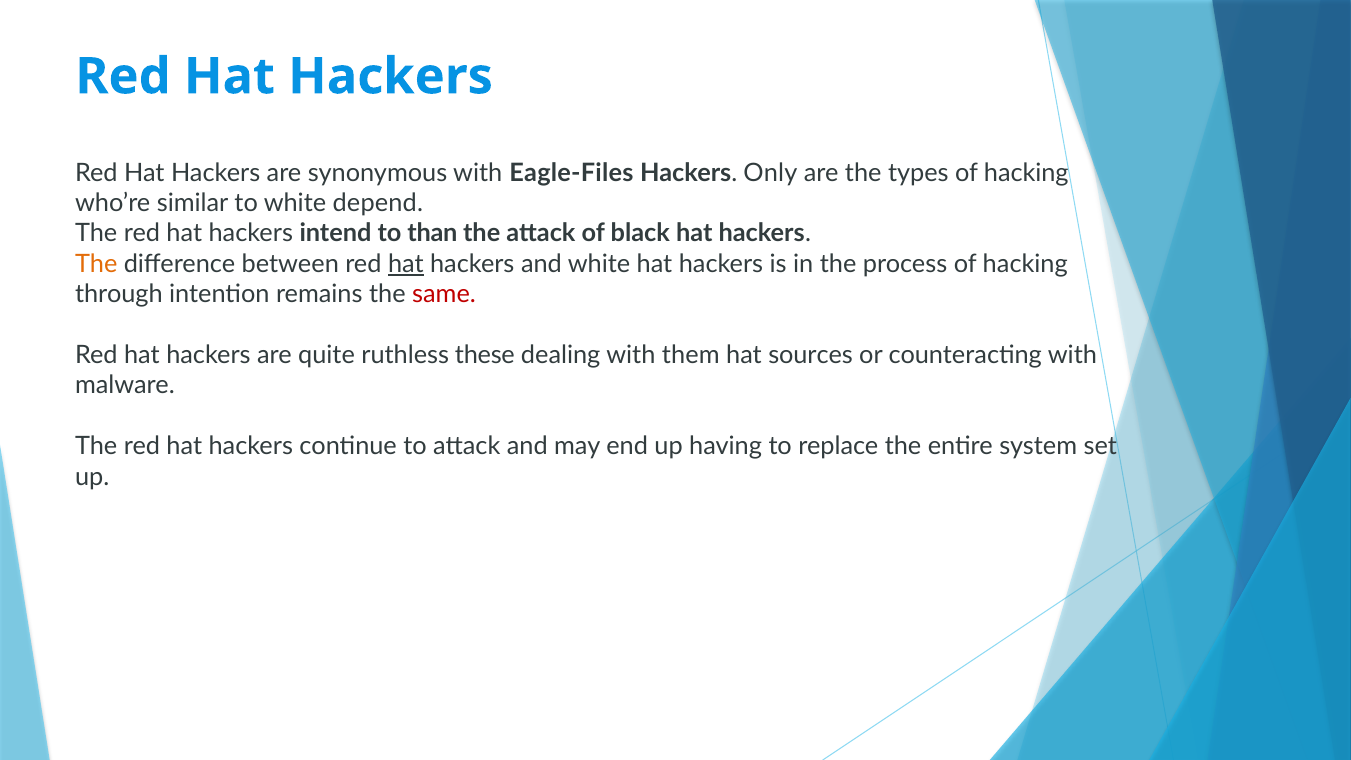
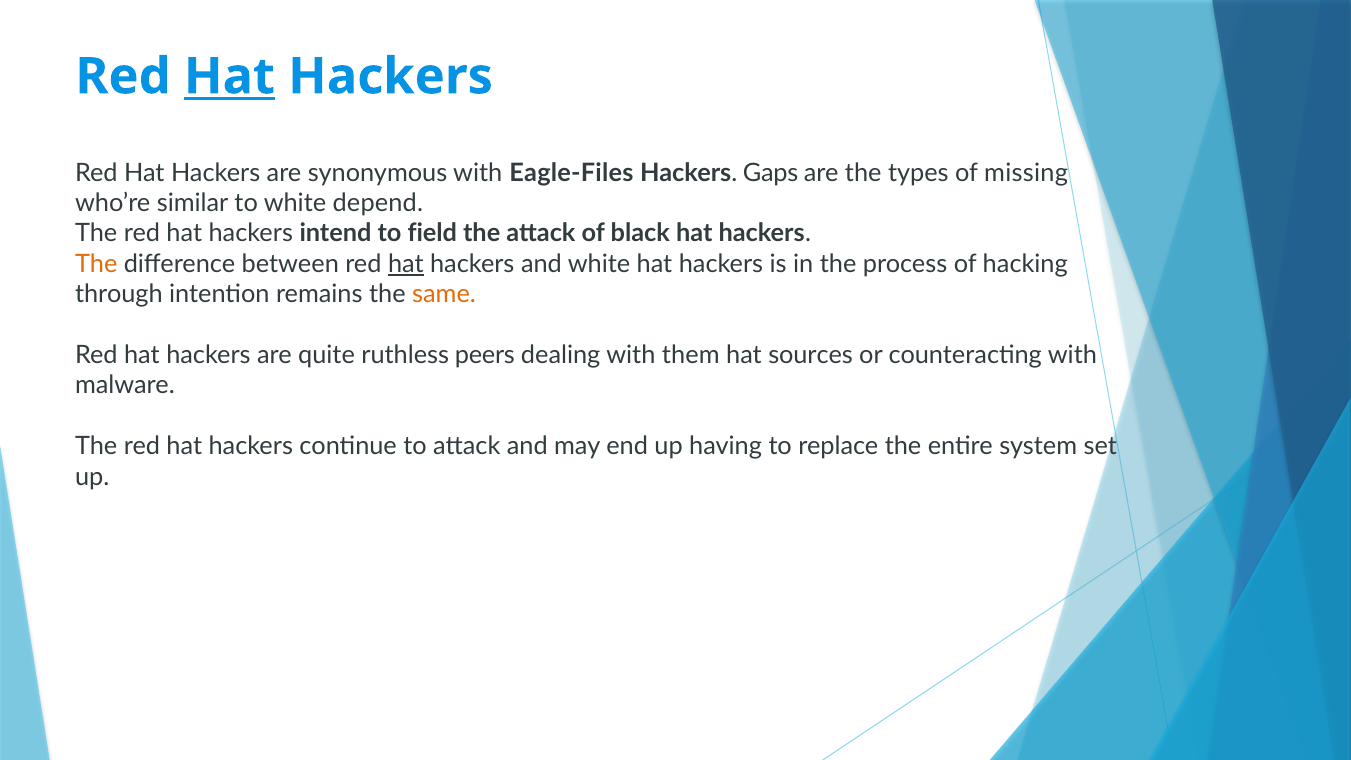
Hat underline: none -> present (229, 77)
Only: Only -> Gaps (771, 173)
types of hacking: hacking -> missing (1026, 173)
than: than -> field (432, 234)
same colour: red -> orange (444, 294)
these: these -> peers (485, 355)
